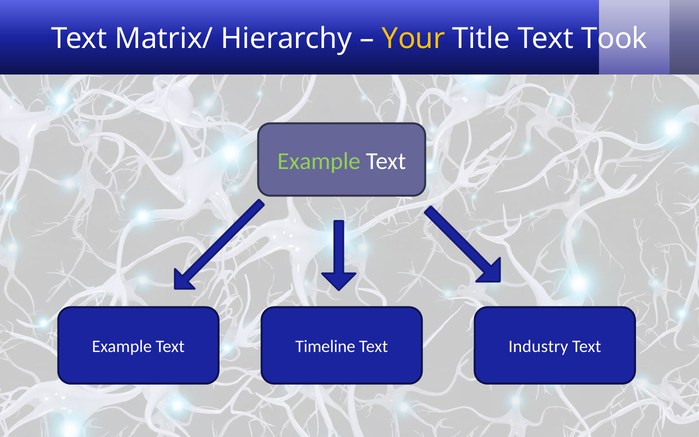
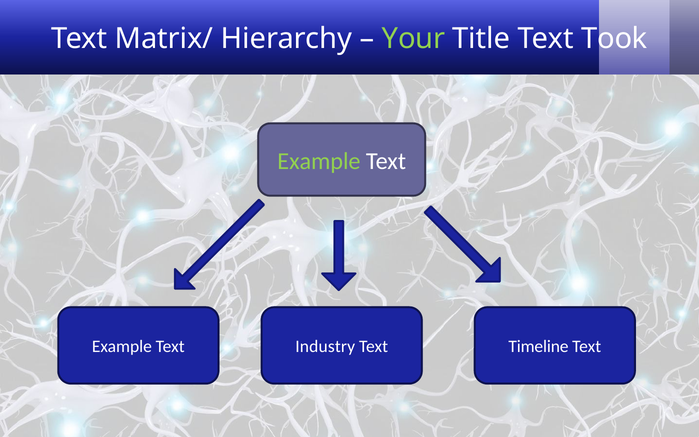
Your colour: yellow -> light green (413, 38)
Timeline: Timeline -> Industry (325, 347)
Industry: Industry -> Timeline (538, 347)
